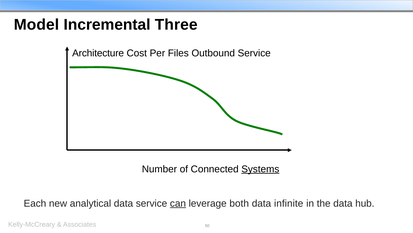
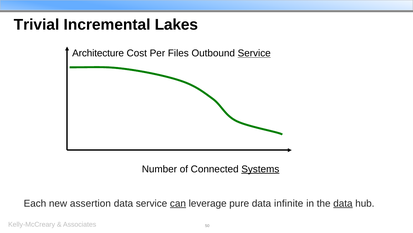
Model: Model -> Trivial (37, 25)
Three: Three -> Lakes (176, 25)
Service underline: none -> present (254, 53)
analytical: analytical -> assertion (90, 203)
both: both -> pure (239, 203)
data underline: none -> present (343, 203)
